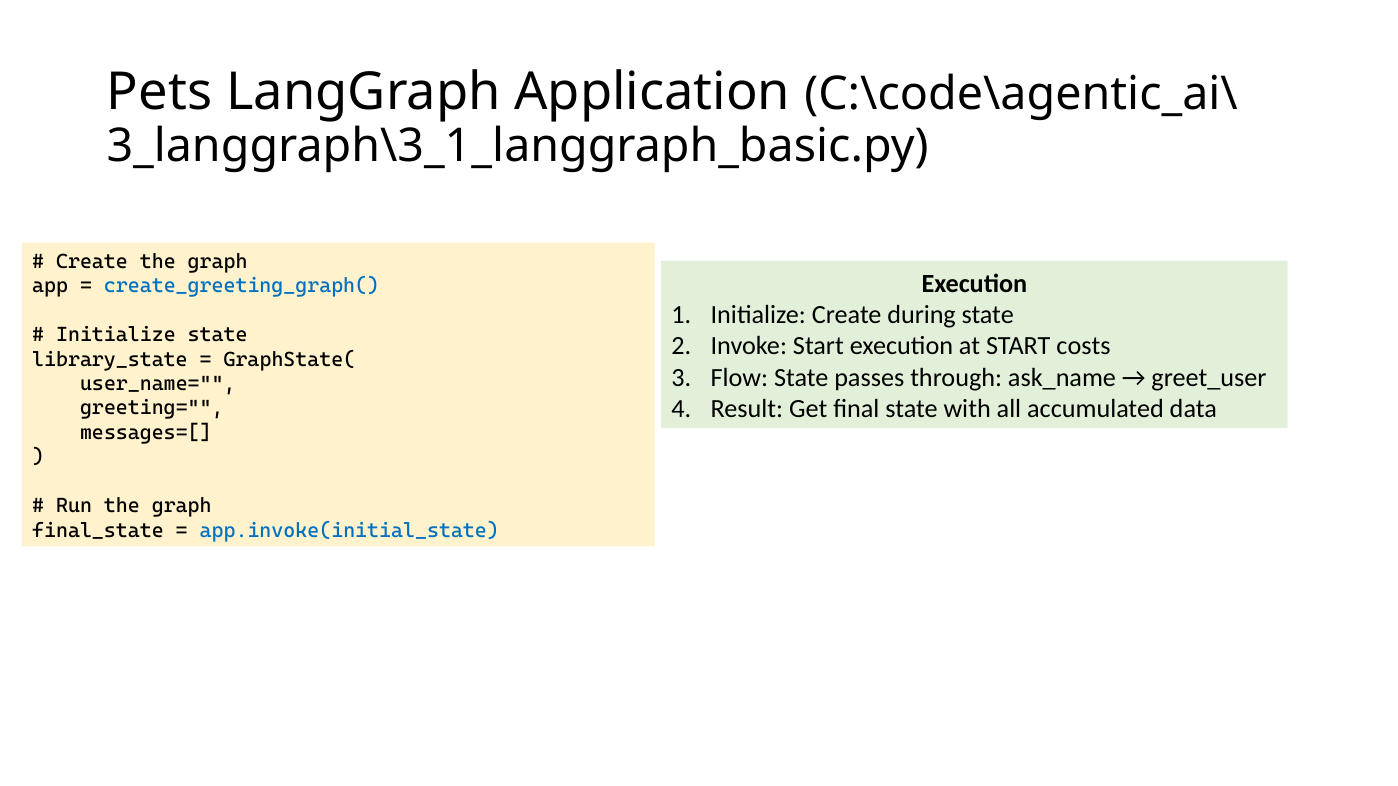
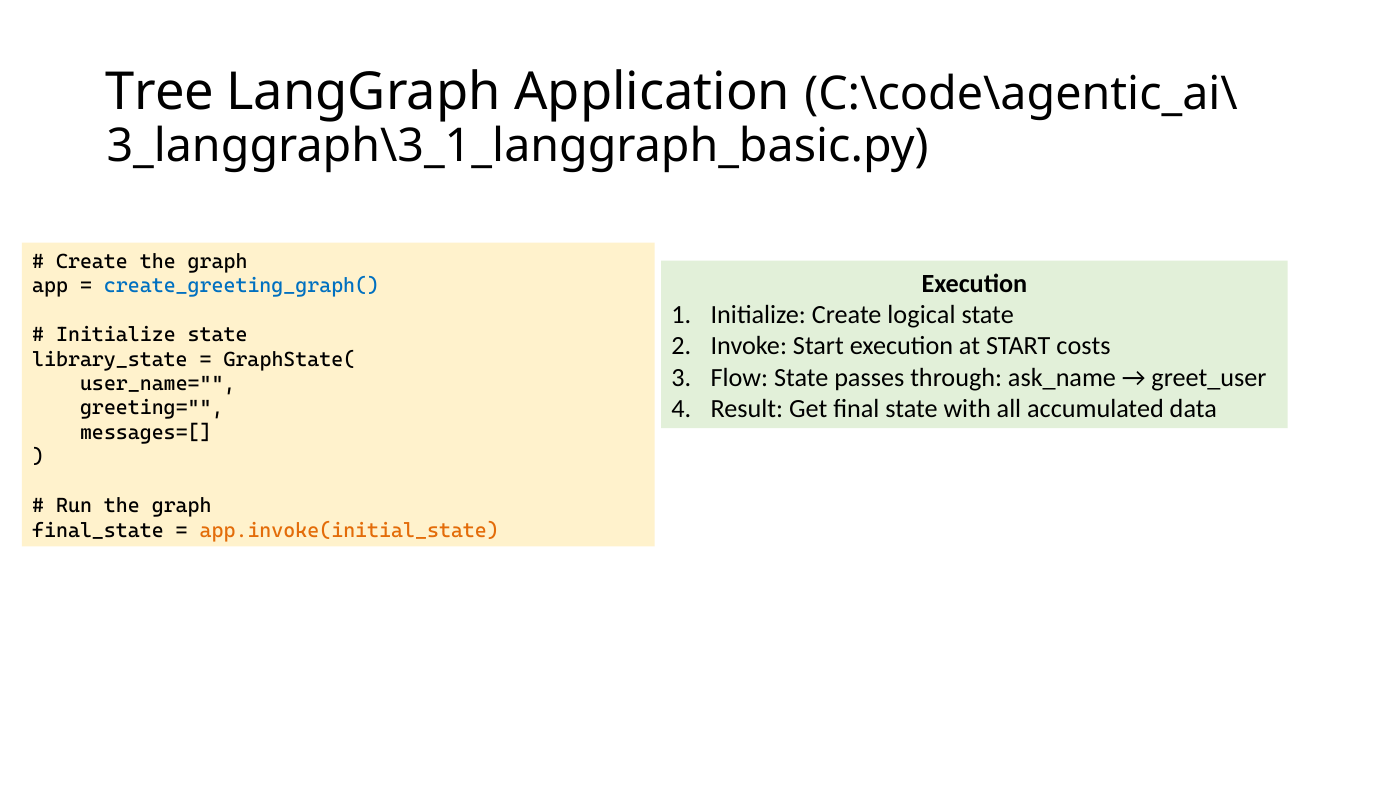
Pets: Pets -> Tree (160, 92)
during: during -> logical (922, 315)
app.invoke(initial_state colour: blue -> orange (349, 531)
